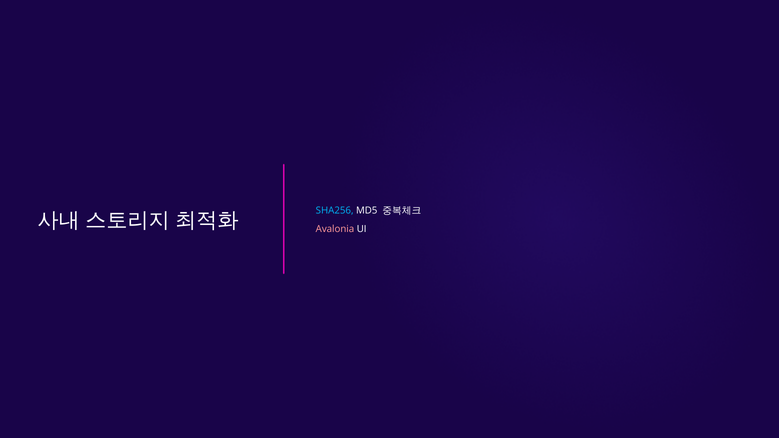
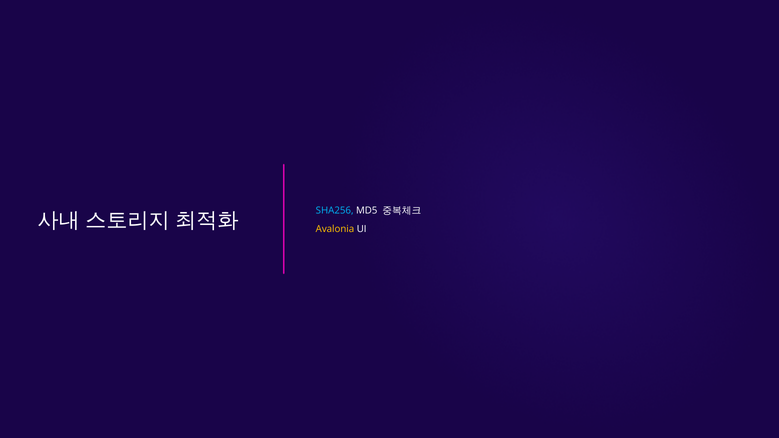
Avalonia colour: pink -> yellow (335, 229)
